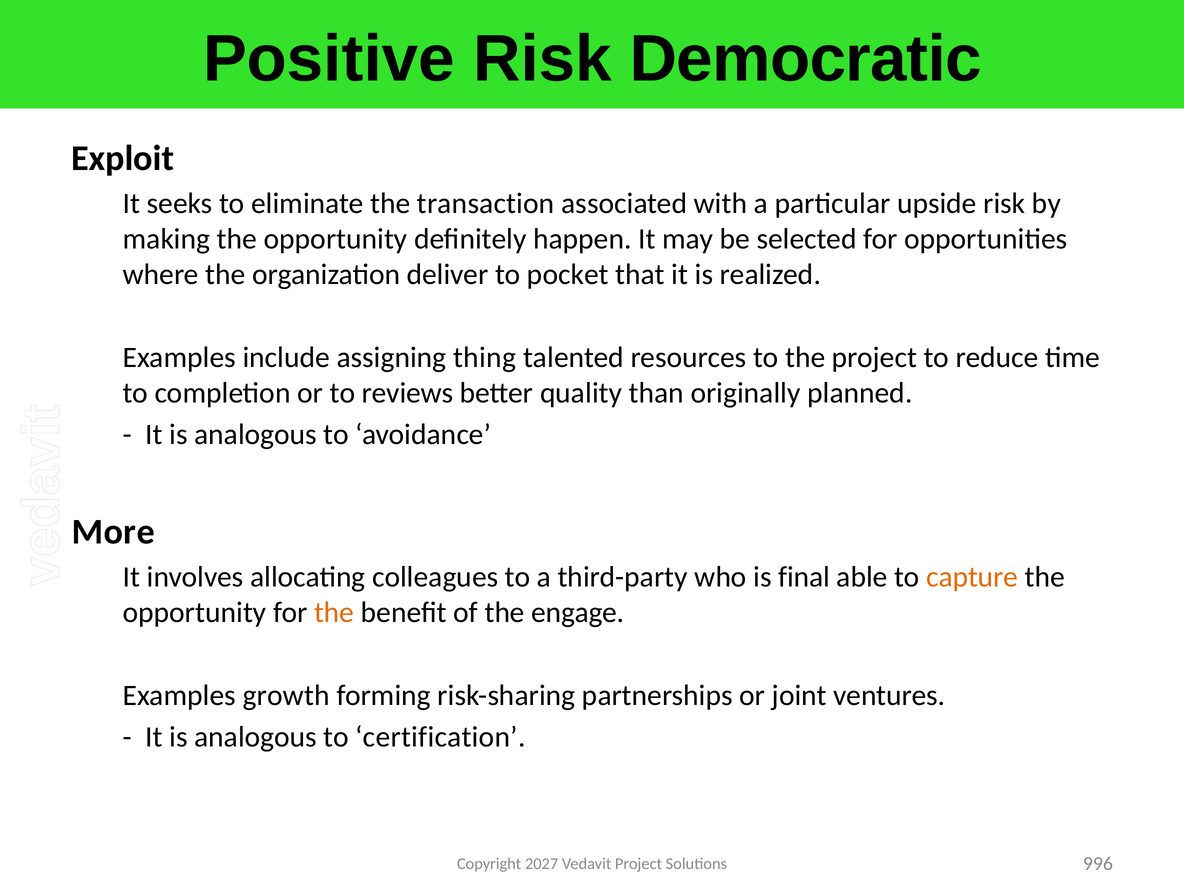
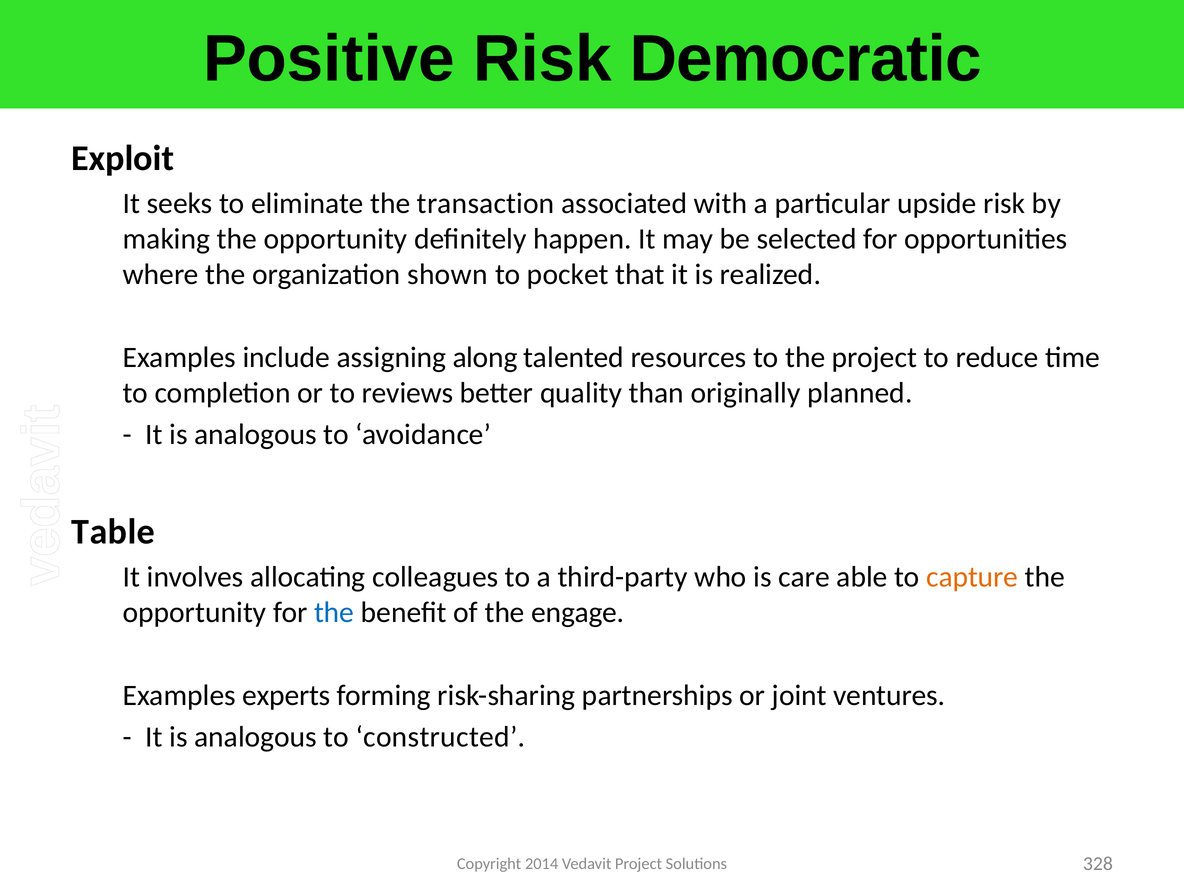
deliver: deliver -> shown (447, 274)
thing: thing -> along (485, 357)
More: More -> Table (113, 532)
final: final -> care (804, 577)
the colour: orange -> blue (334, 612)
growth: growth -> experts (286, 695)
certification: certification -> constructed (440, 737)
2027: 2027 -> 2014 (542, 864)
996: 996 -> 328 (1098, 864)
